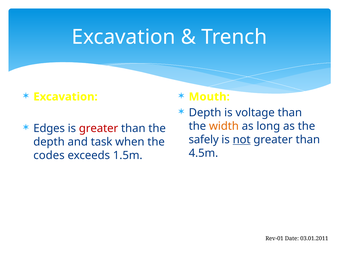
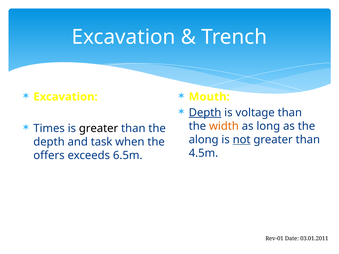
Depth underline: none -> present (205, 113)
Edges: Edges -> Times (49, 128)
greater colour: red -> black (99, 128)
safely: safely -> along (204, 140)
codes: codes -> offers (49, 156)
1.5m: 1.5m -> 6.5m (128, 156)
